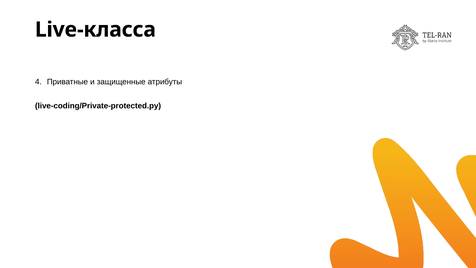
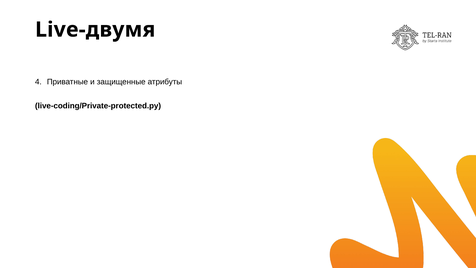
Live-класса: Live-класса -> Live-двумя (95, 30)
